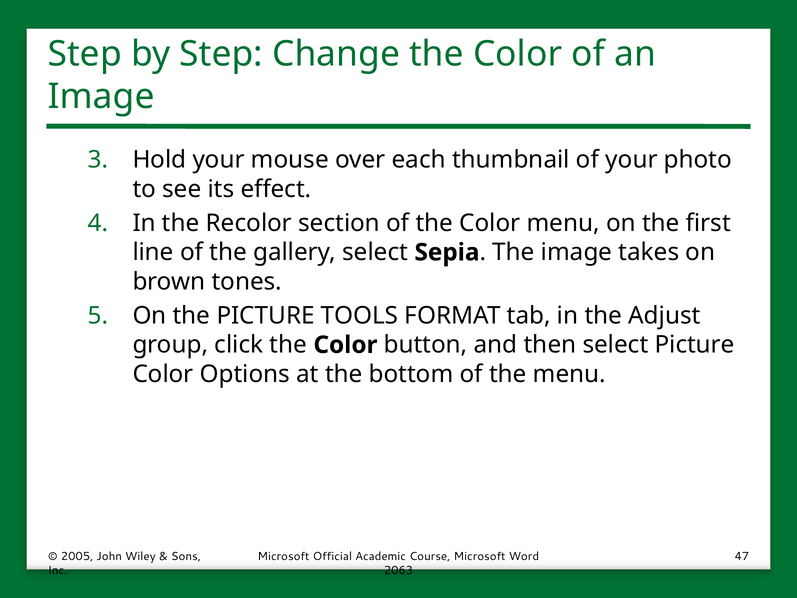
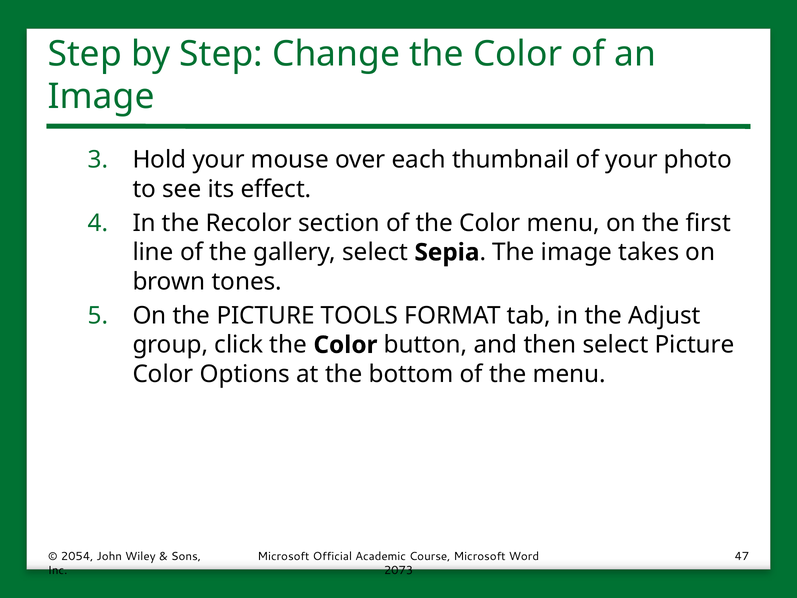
2005: 2005 -> 2054 (77, 556)
2063: 2063 -> 2073 (399, 570)
